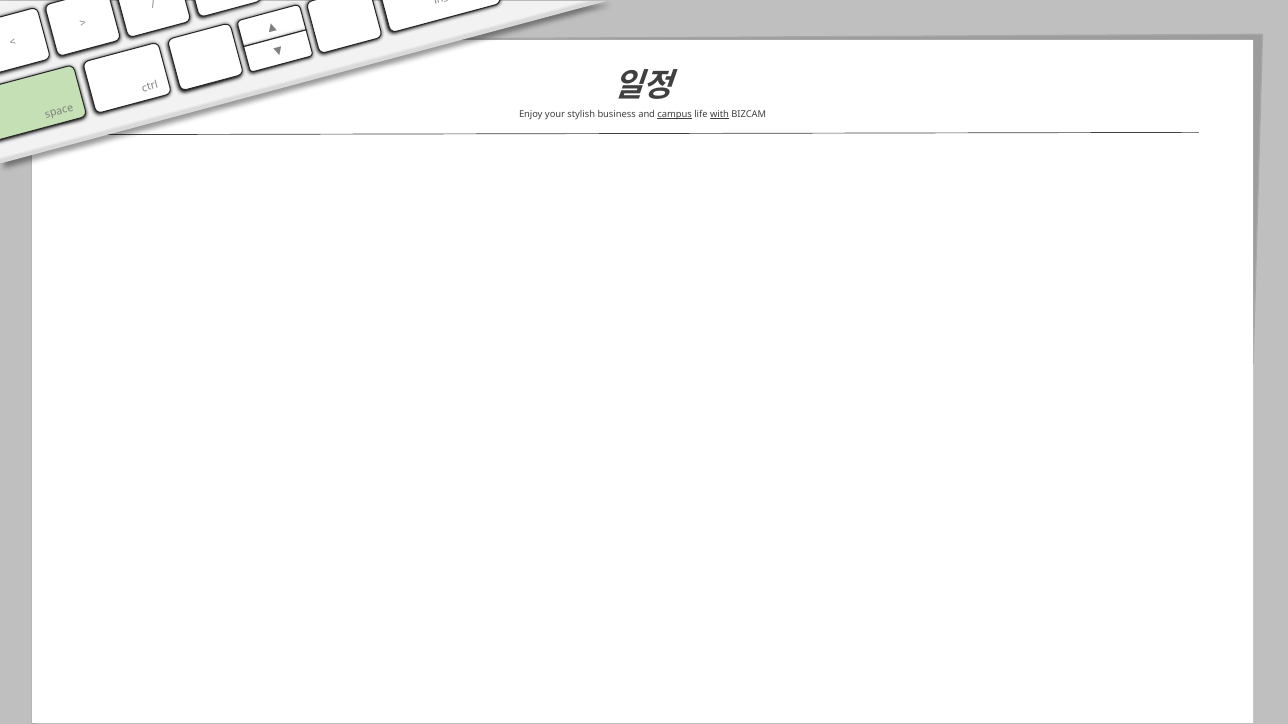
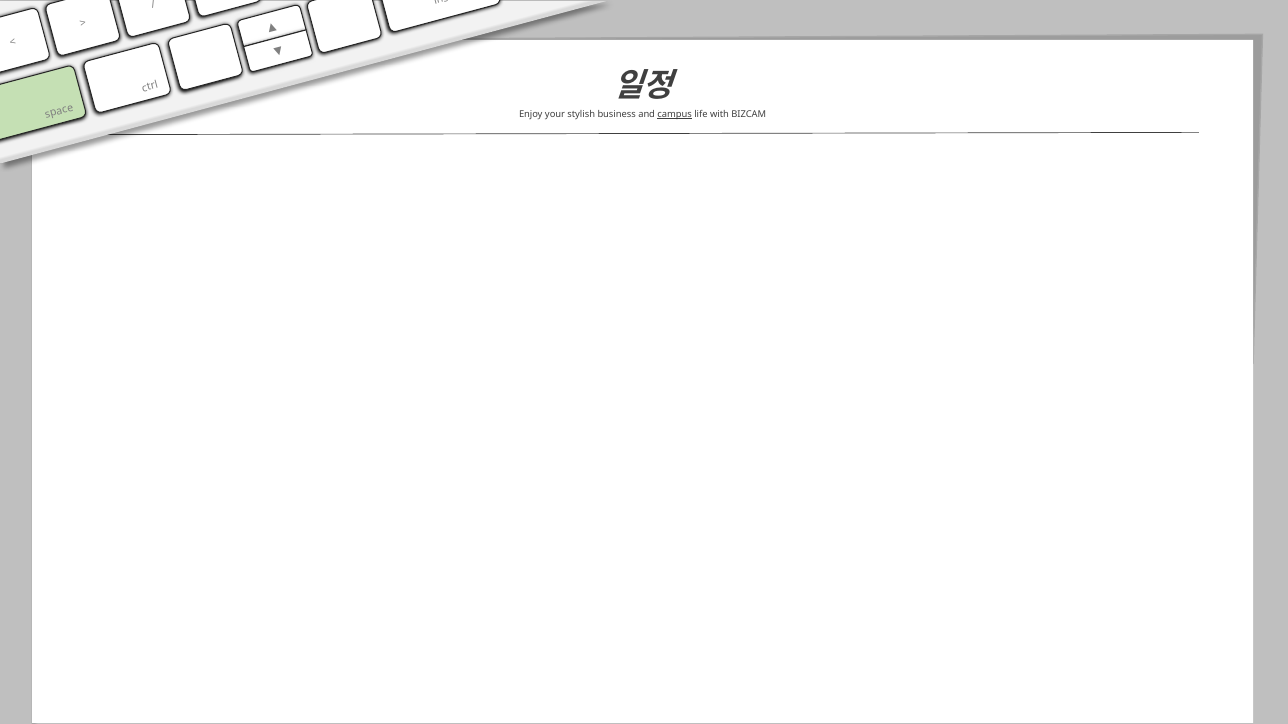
with underline: present -> none (719, 115)
